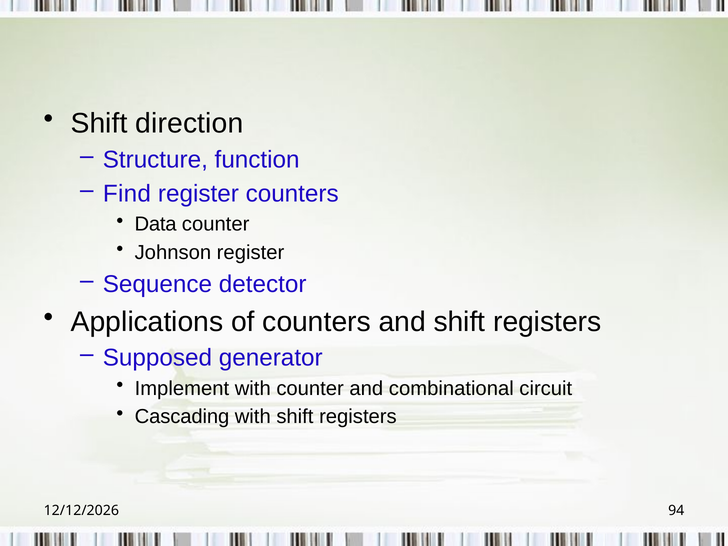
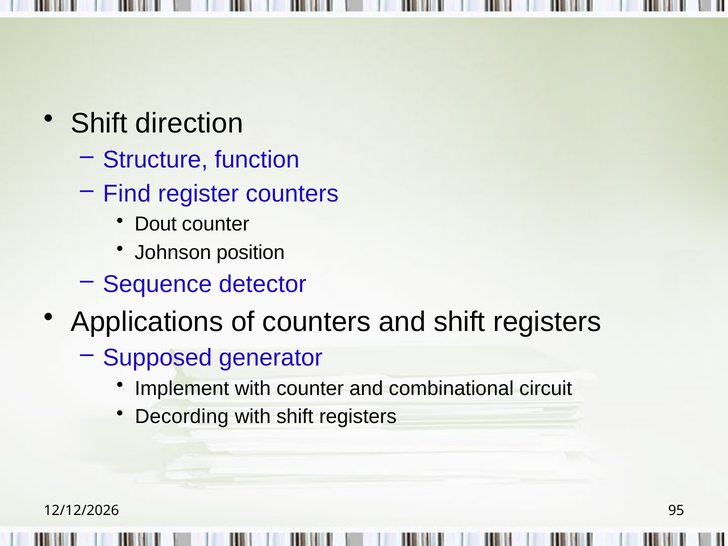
Data: Data -> Dout (156, 224)
Johnson register: register -> position (251, 252)
Cascading: Cascading -> Decording (182, 417)
94: 94 -> 95 (676, 510)
